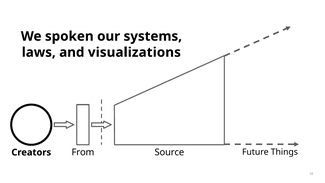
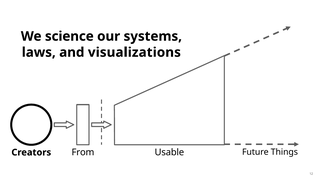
spoken: spoken -> science (69, 36)
Source: Source -> Usable (169, 152)
